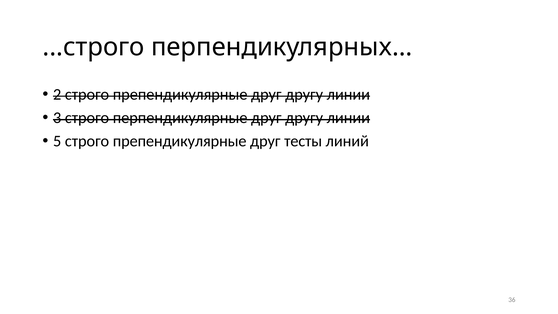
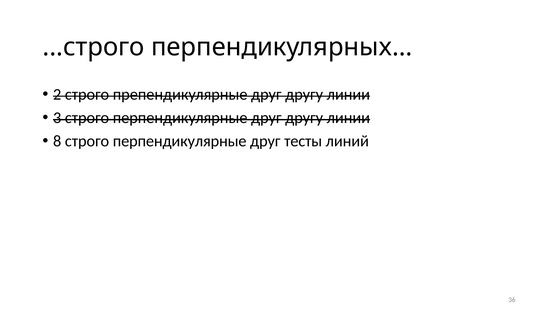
5: 5 -> 8 (57, 141)
препендикулярные: препендикулярные -> перпендикулярные (180, 141)
